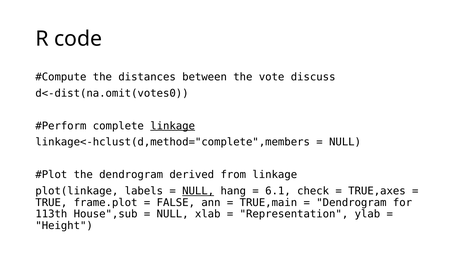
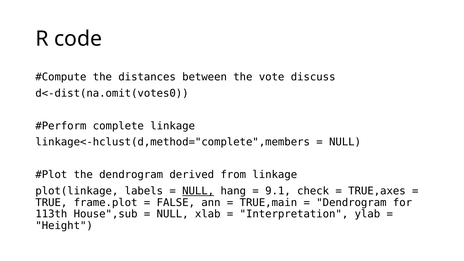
linkage underline: present -> none (173, 126)
6.1: 6.1 -> 9.1 (278, 191)
Representation: Representation -> Interpretation (294, 214)
